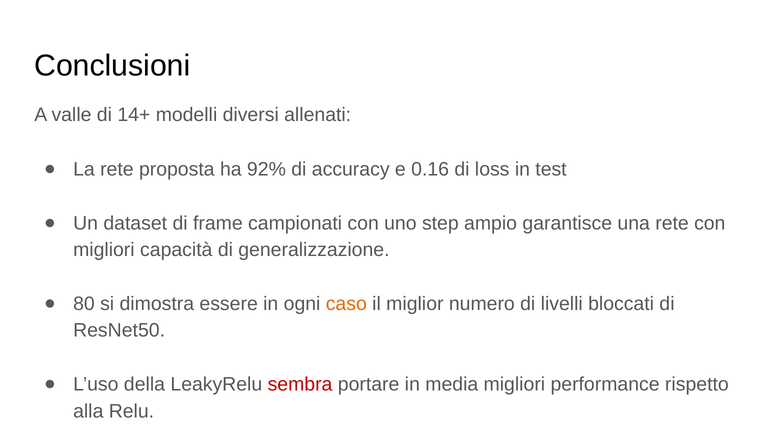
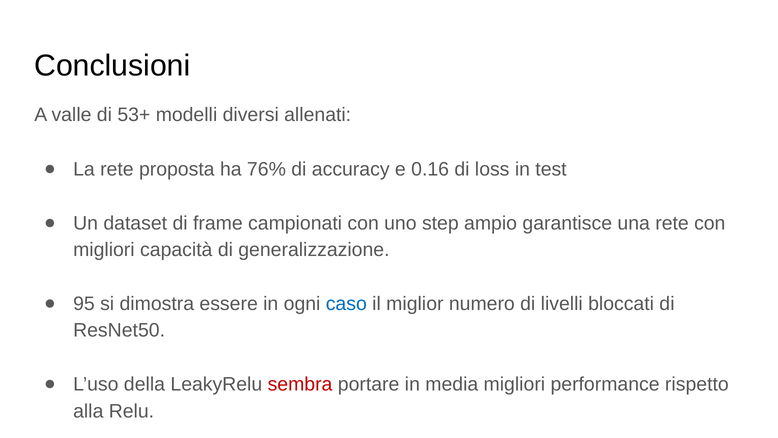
14+: 14+ -> 53+ (134, 115)
92%: 92% -> 76% (266, 169)
80: 80 -> 95 (84, 303)
caso colour: orange -> blue (346, 303)
